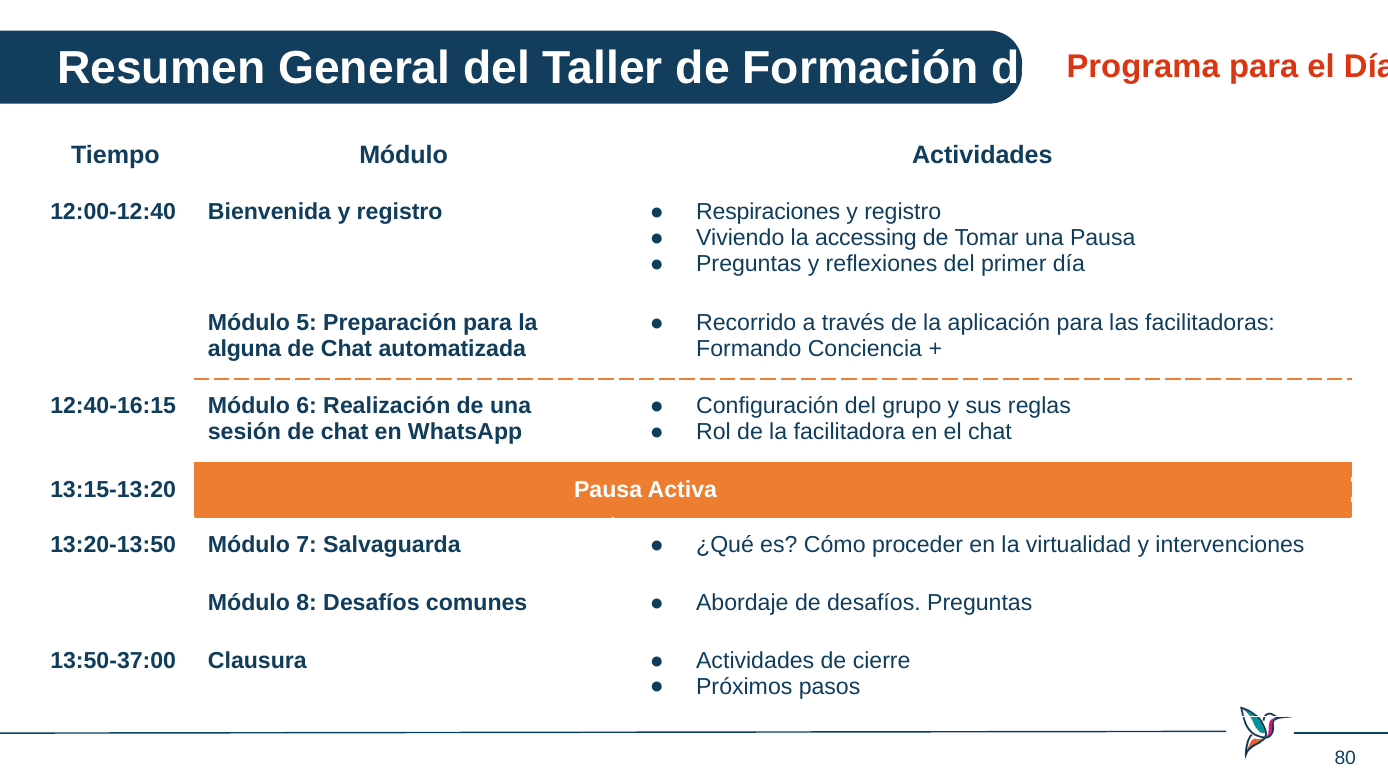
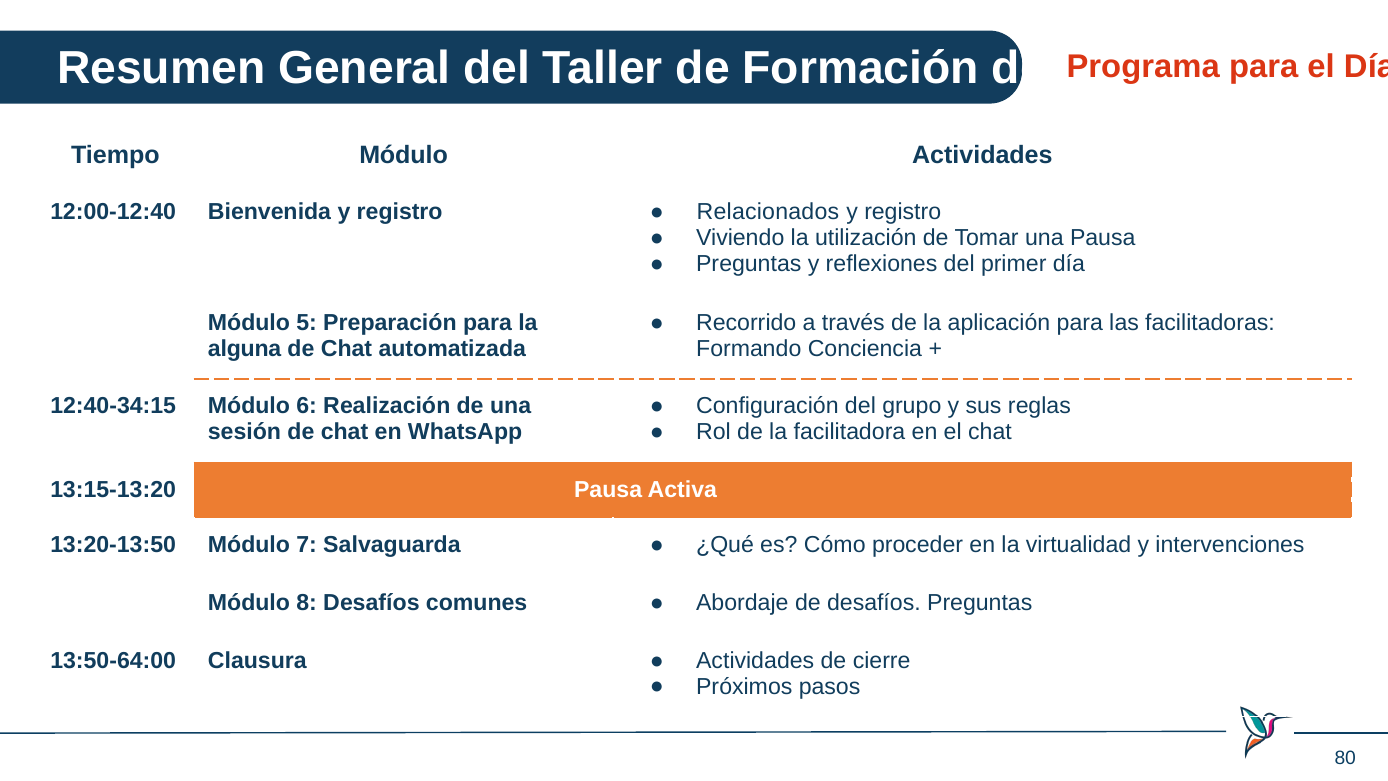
Respiraciones: Respiraciones -> Relacionados (768, 212)
accessing: accessing -> utilización (866, 238)
12:40-16:15: 12:40-16:15 -> 12:40-34:15 (113, 406)
13:50-37:00: 13:50-37:00 -> 13:50-64:00 (113, 660)
